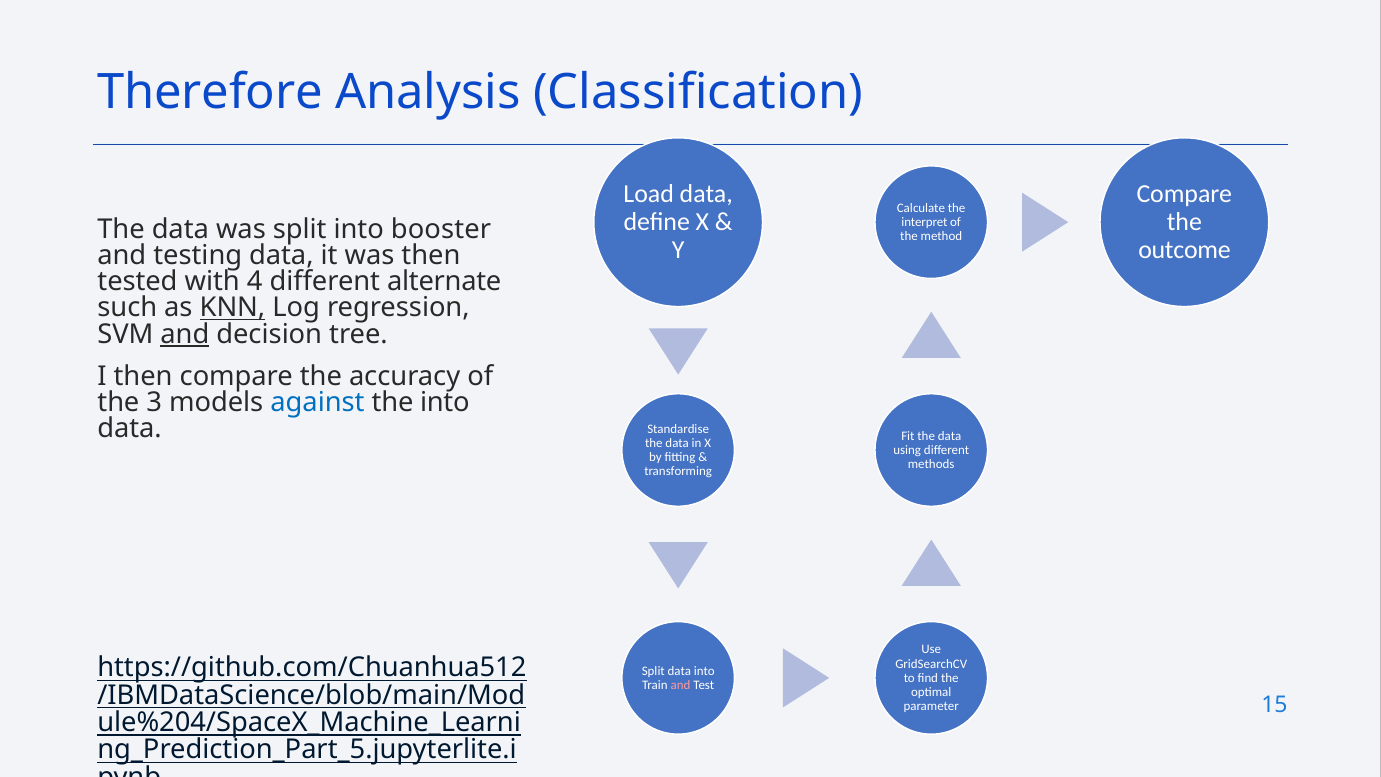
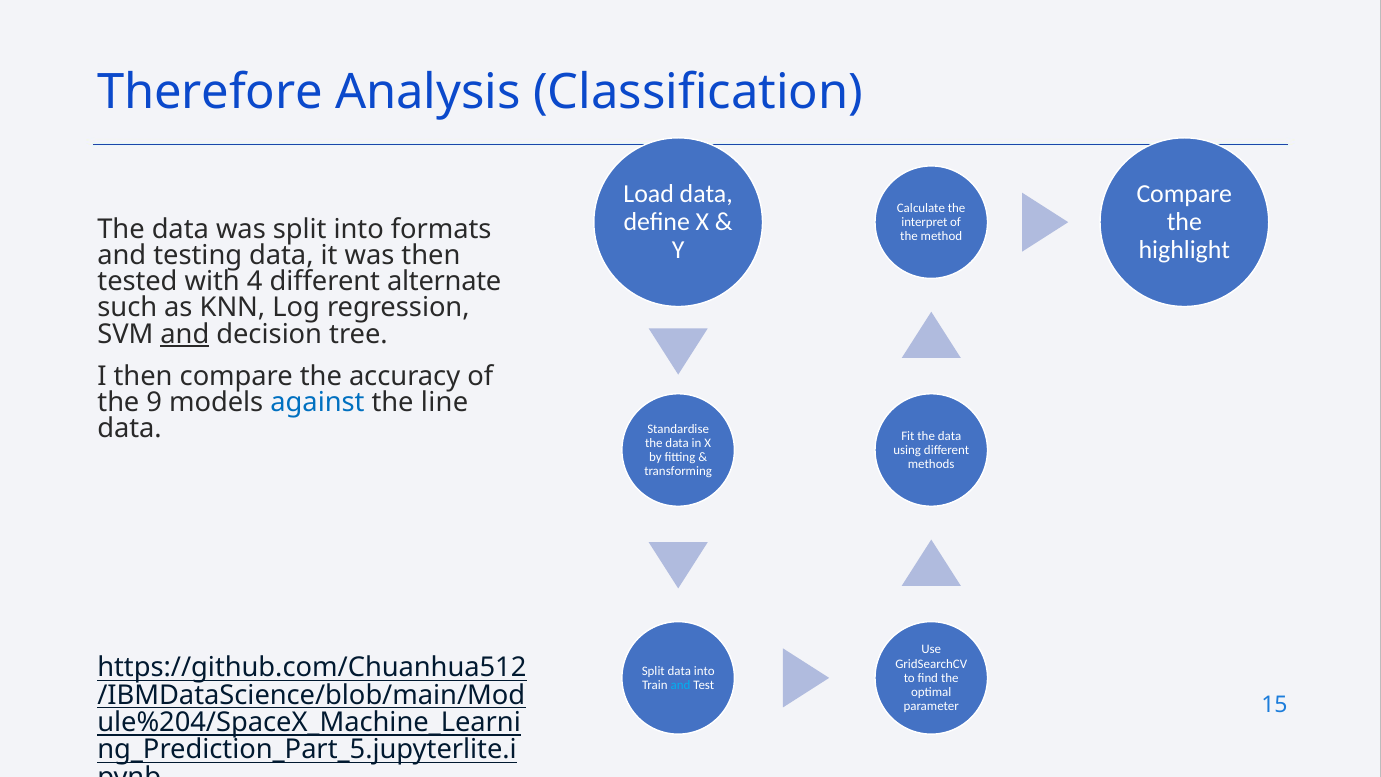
booster: booster -> formats (441, 229)
outcome: outcome -> highlight (1184, 250)
KNN underline: present -> none (232, 308)
3: 3 -> 9 (154, 403)
the into: into -> line (445, 403)
and colour: pink -> light blue (681, 685)
